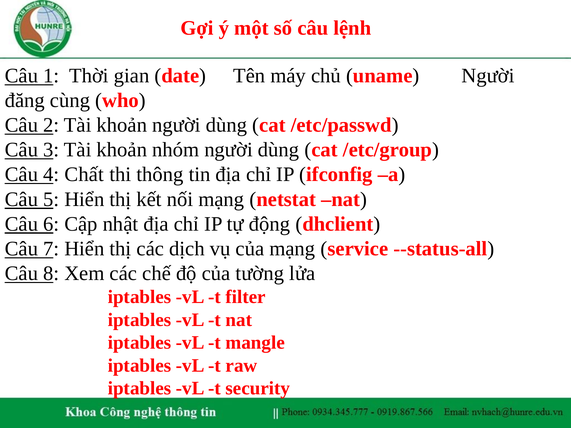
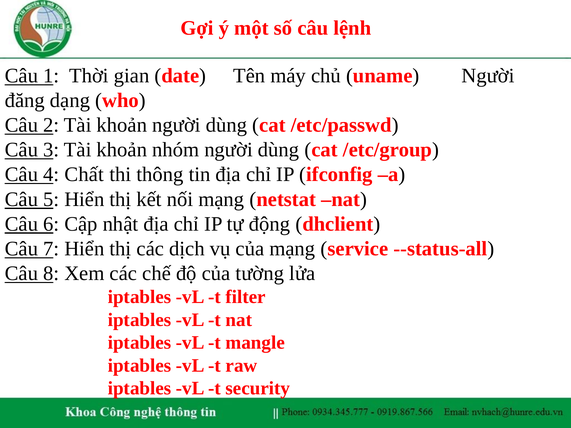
cùng: cùng -> dạng (70, 100)
